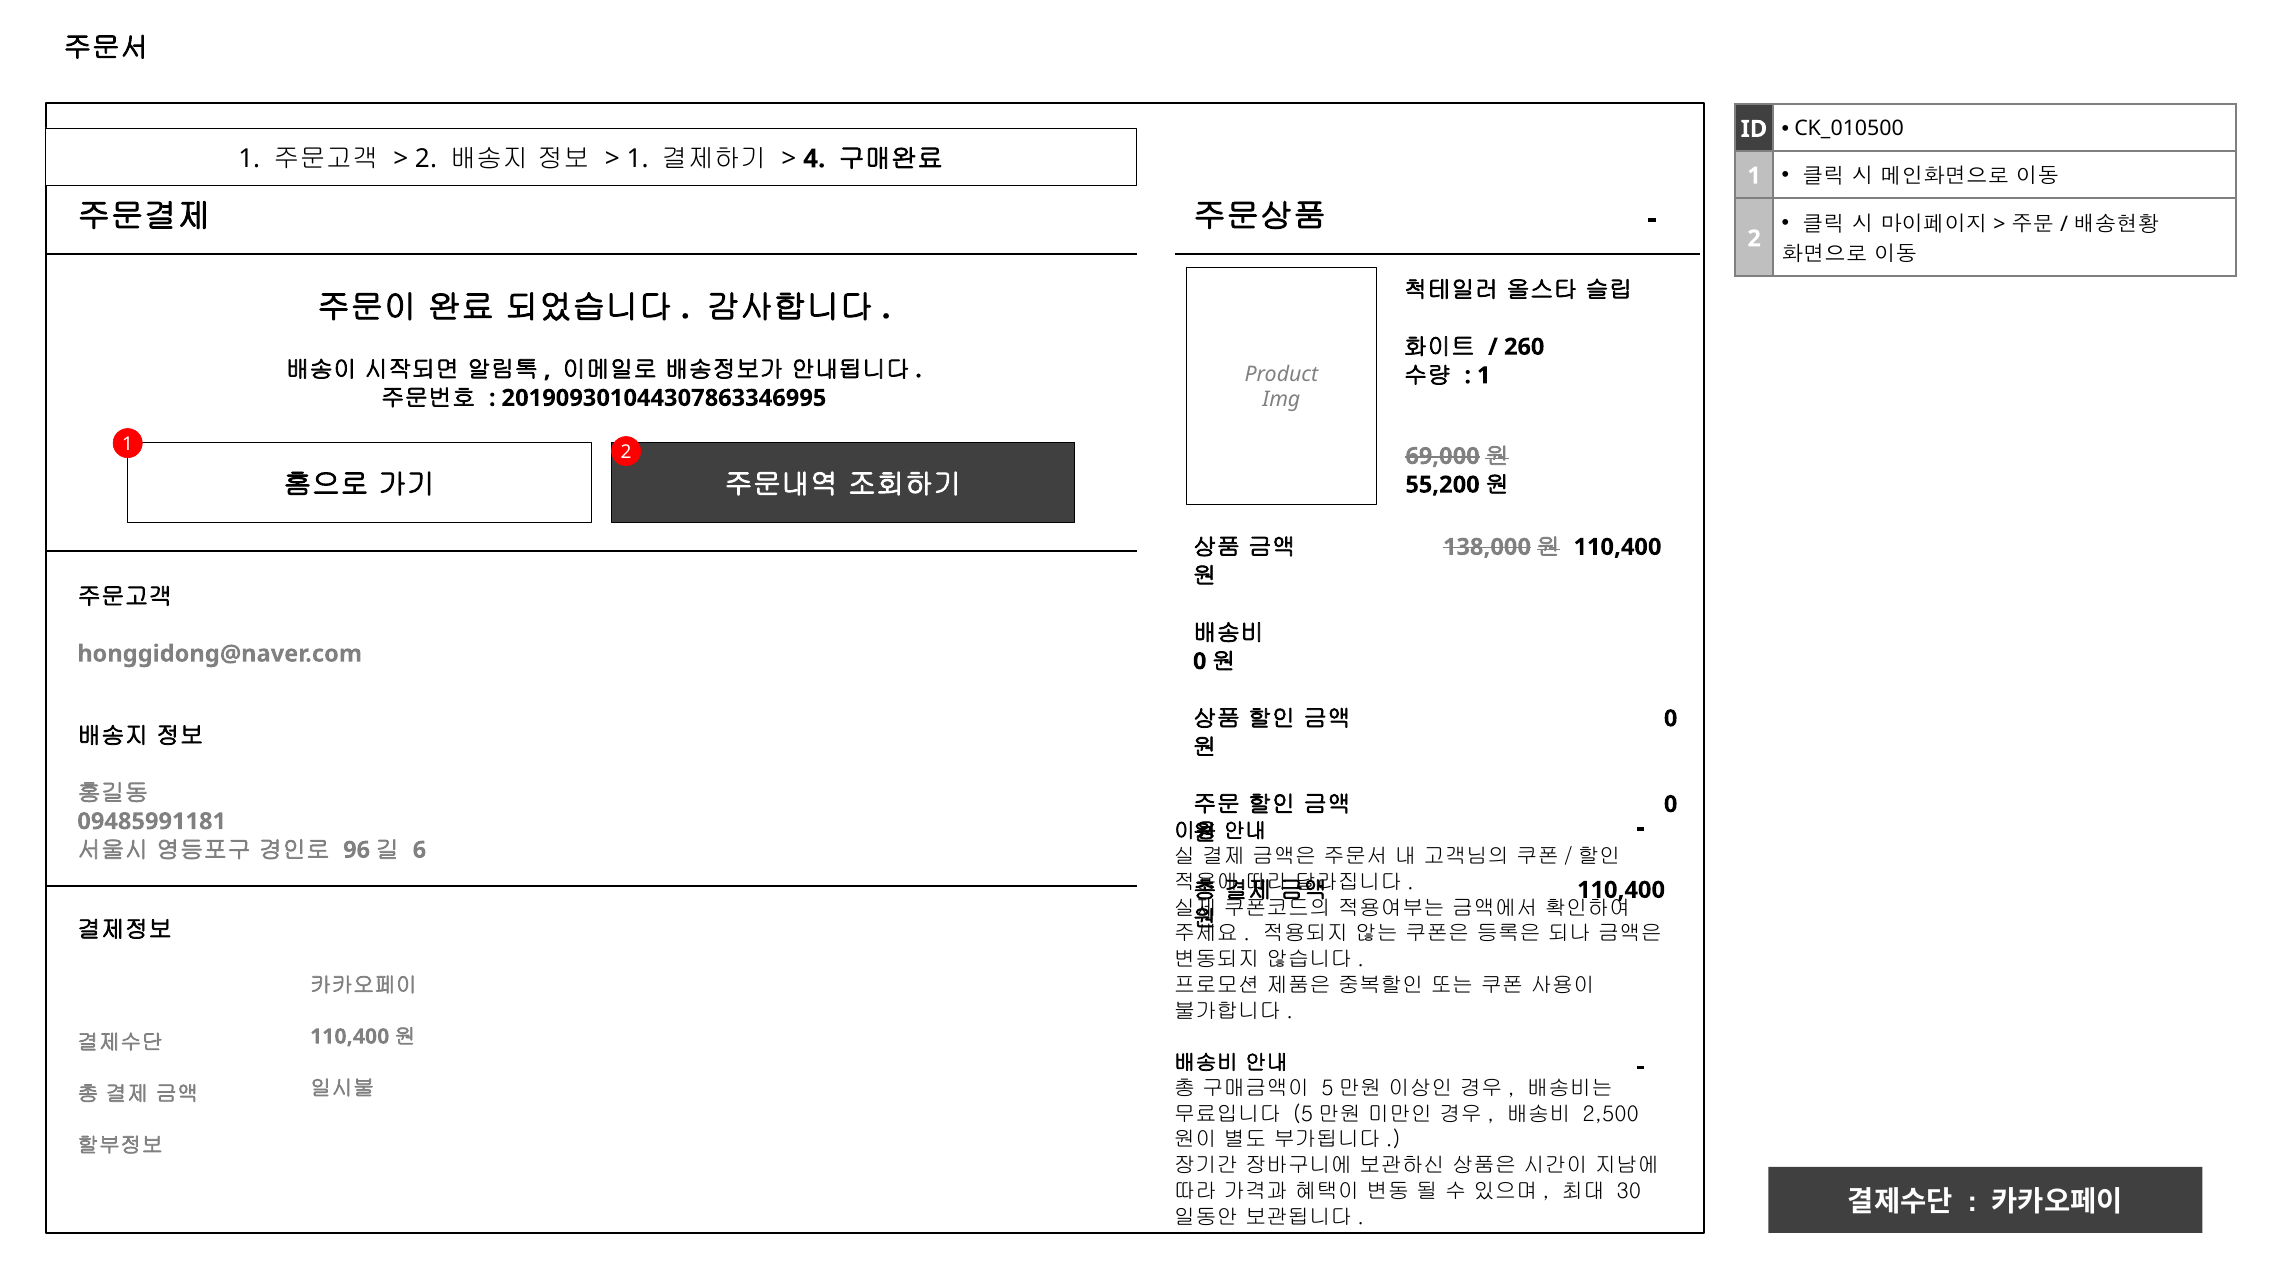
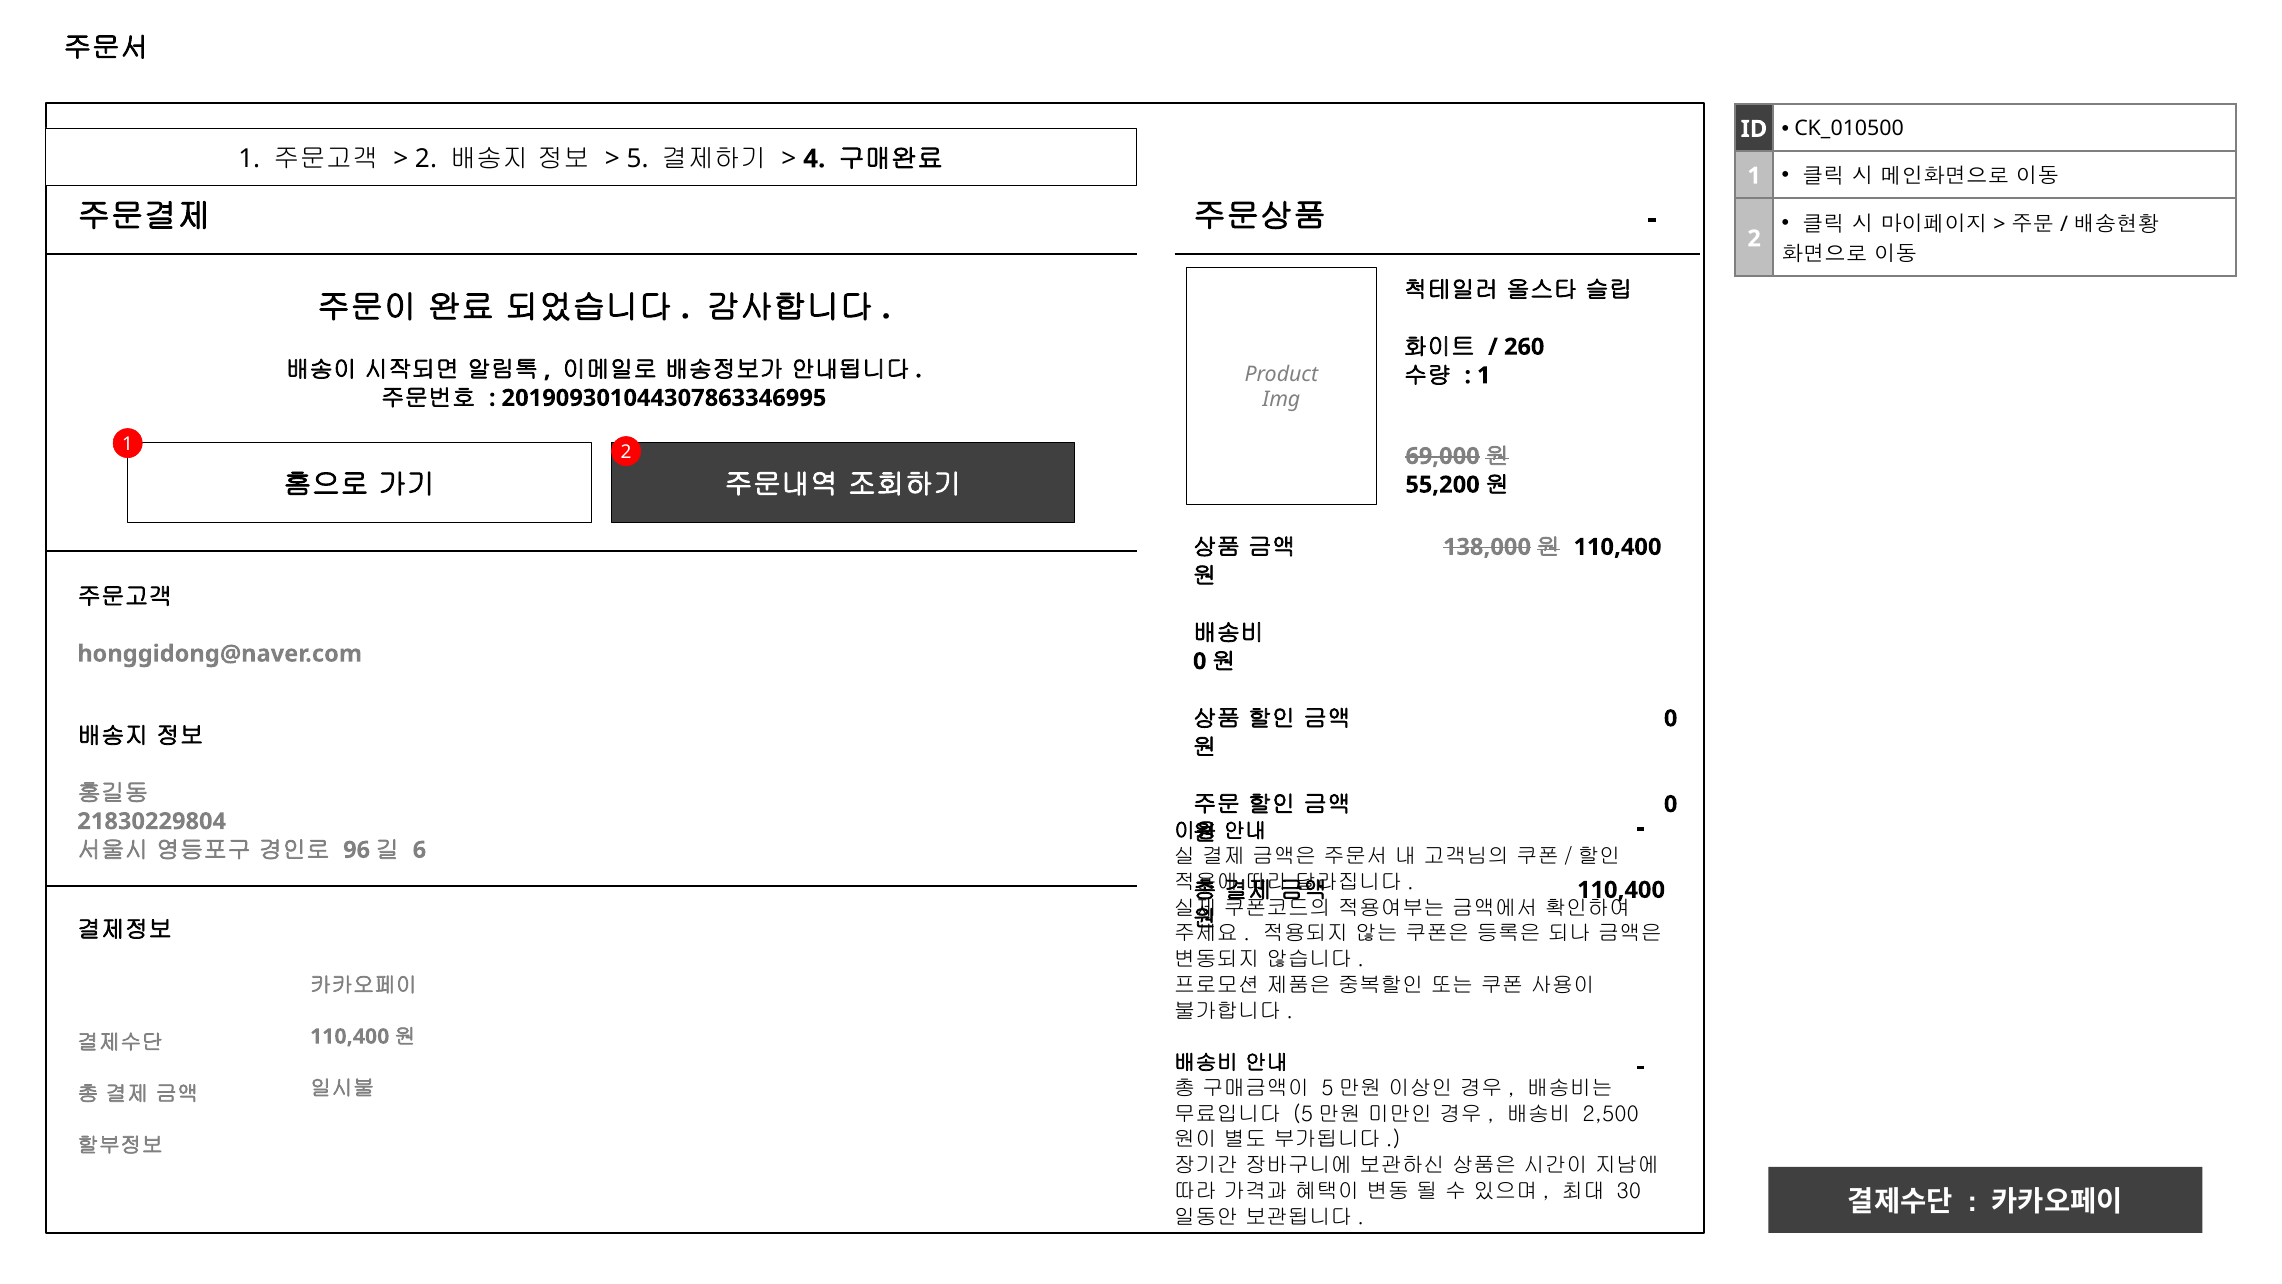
1: 1 -> 5 (638, 159)
09485991181: 09485991181 -> 21830229804 (152, 821)
